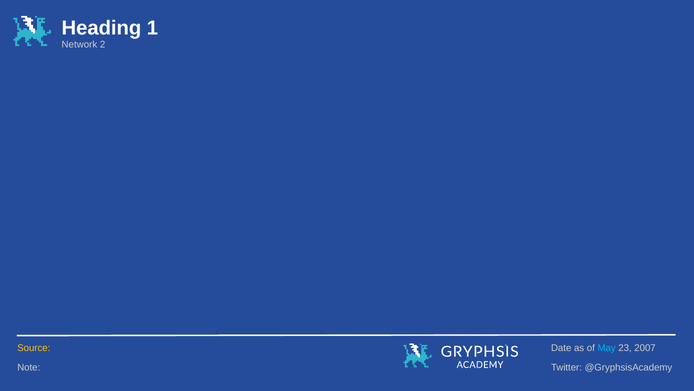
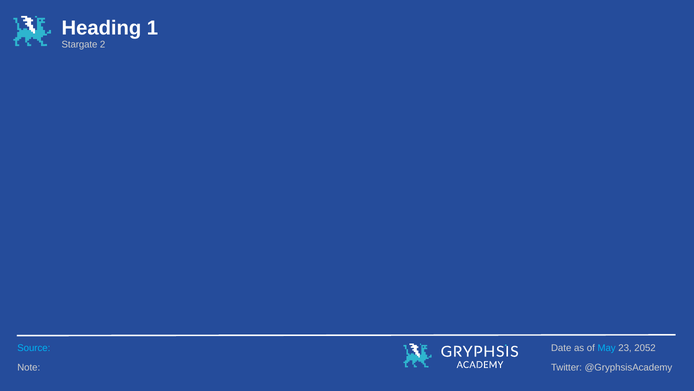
Network: Network -> Stargate (80, 45)
Source colour: yellow -> light blue (34, 347)
2007: 2007 -> 2052 (645, 347)
